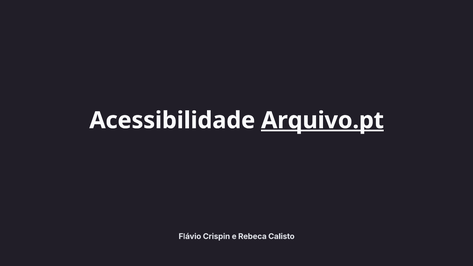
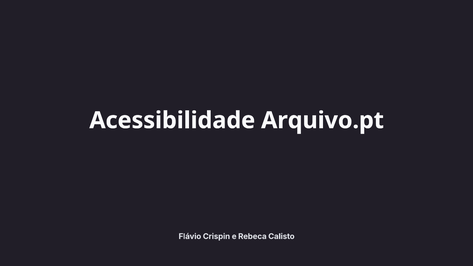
Arquivo.pt underline: present -> none (323, 120)
